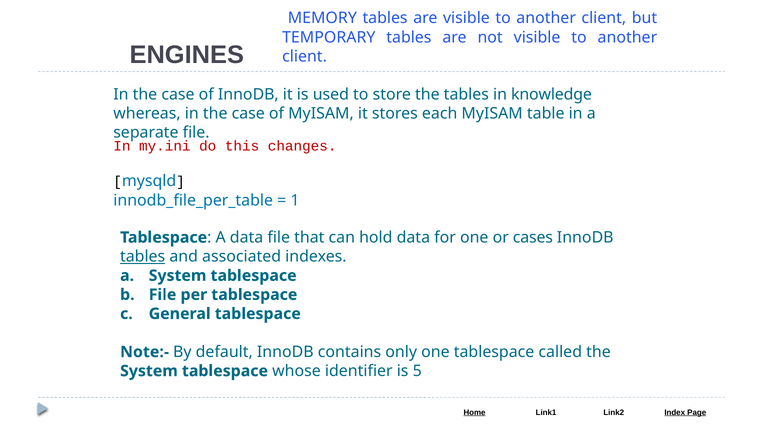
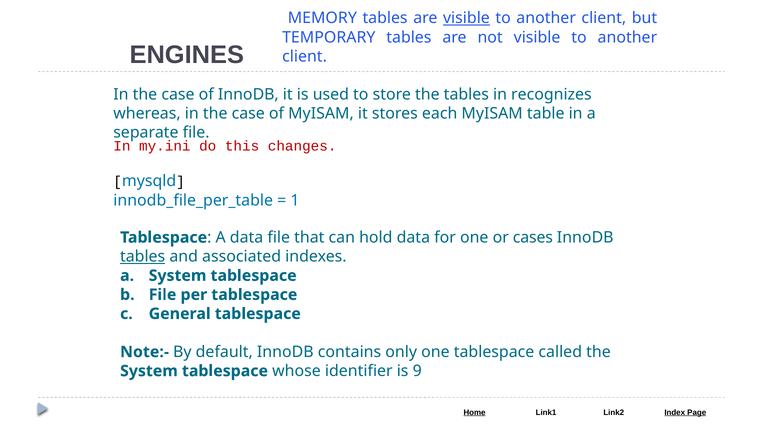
visible underline: none -> present (466, 18)
knowledge: knowledge -> recognizes (551, 95)
5: 5 -> 9 (417, 371)
